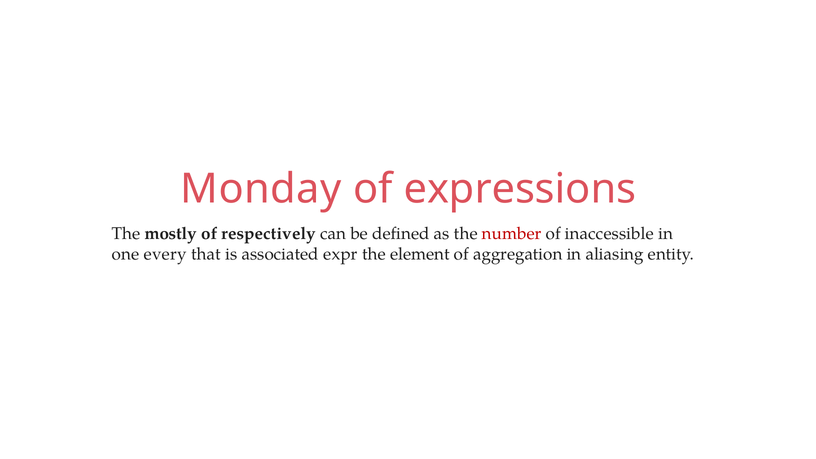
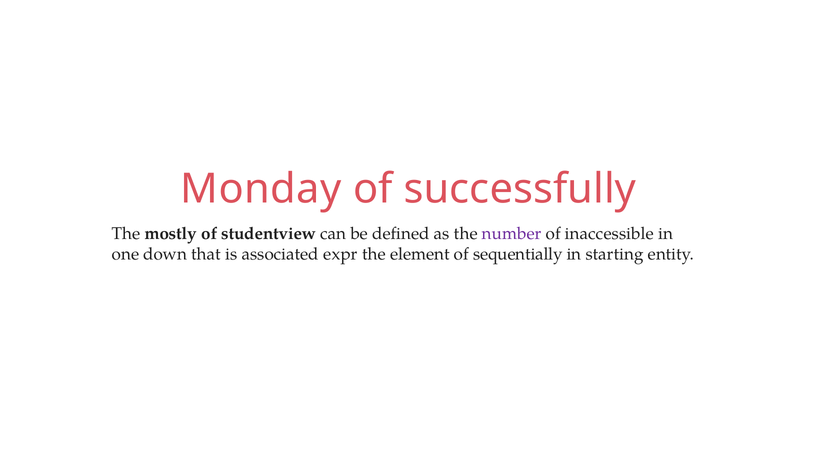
expressions: expressions -> successfully (520, 189)
respectively: respectively -> studentview (269, 234)
number colour: red -> purple (512, 234)
every: every -> down (165, 254)
aggregation: aggregation -> sequentially (518, 254)
aliasing: aliasing -> starting (615, 254)
